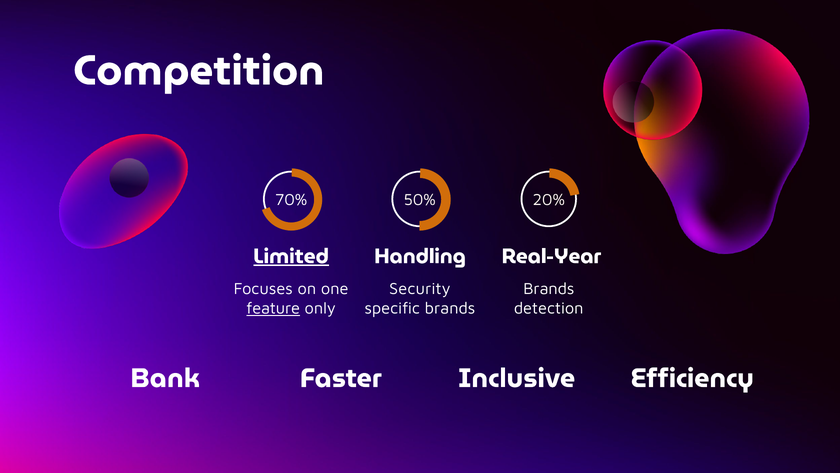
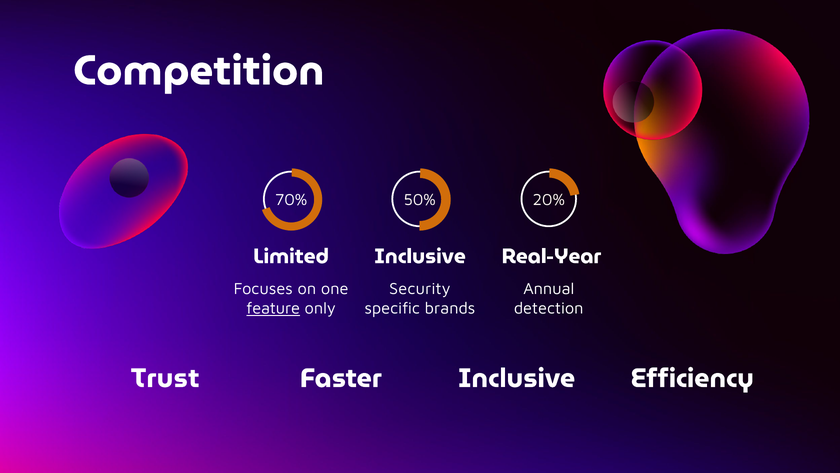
Limited underline: present -> none (291, 256)
Handling: Handling -> Inclusive (420, 256)
Brands: Brands -> Annual (549, 288)
Bank: Bank -> Trust (165, 378)
